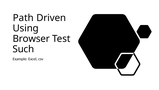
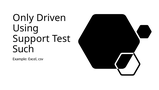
Path: Path -> Only (23, 18)
Browser: Browser -> Support (31, 38)
